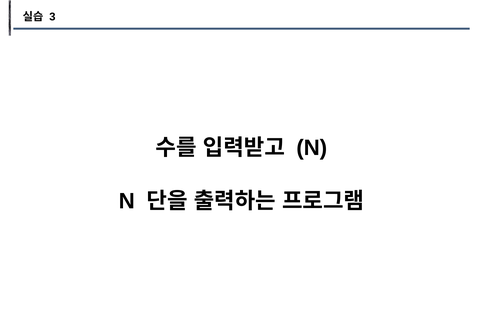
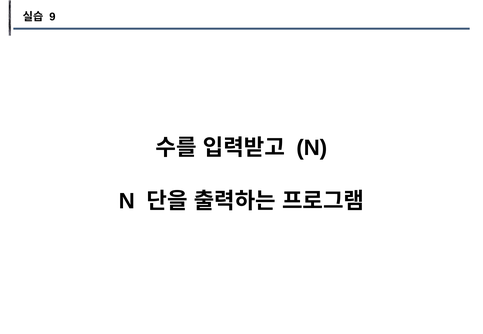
3: 3 -> 9 (52, 17)
